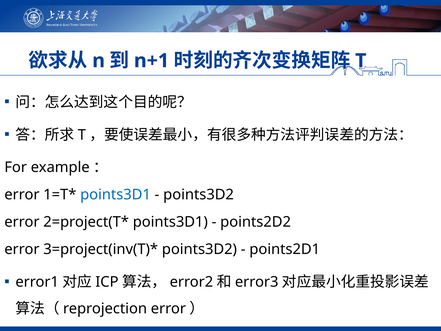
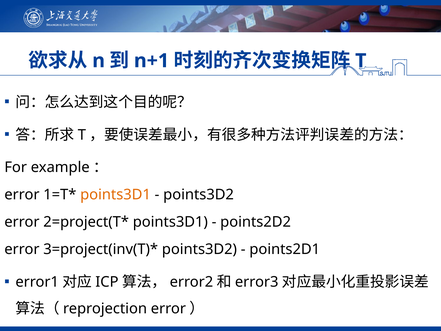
points3D1 colour: blue -> orange (116, 195)
